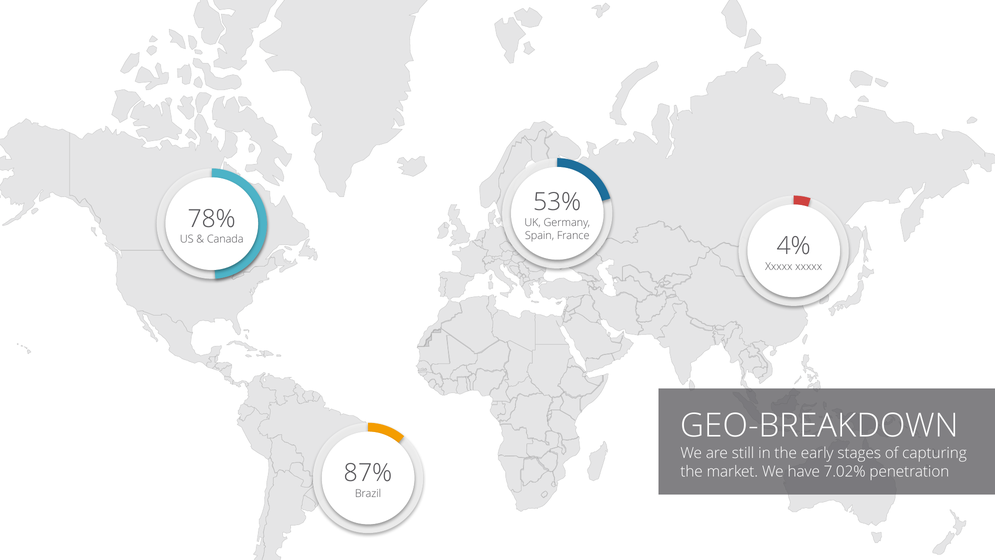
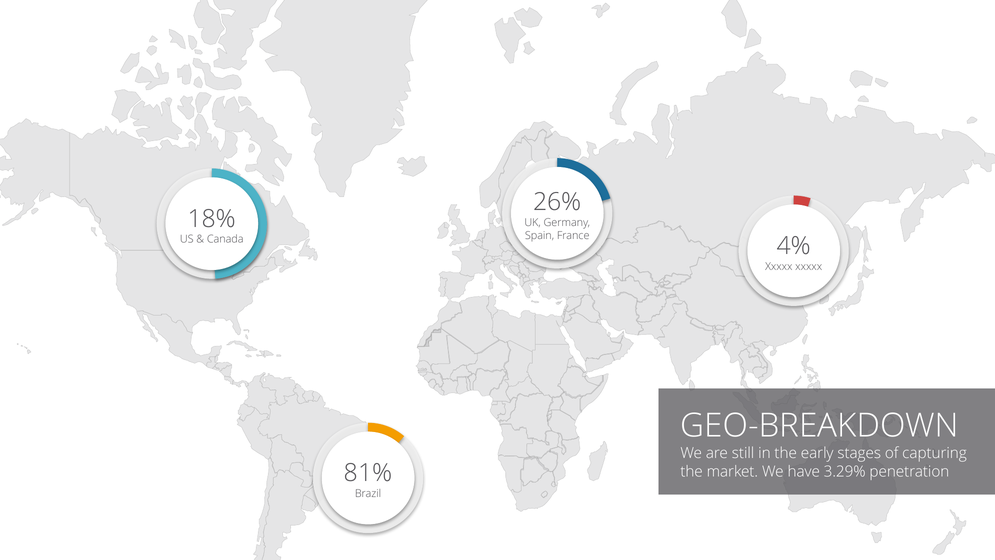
53%: 53% -> 26% (557, 202)
78%: 78% -> 18% (212, 219)
87%: 87% -> 81% (368, 473)
7.02%: 7.02% -> 3.29% (845, 471)
